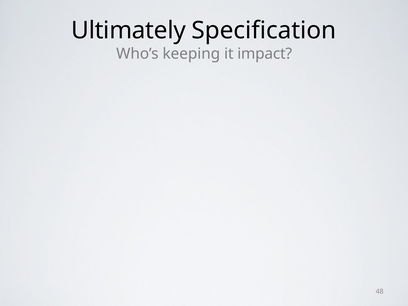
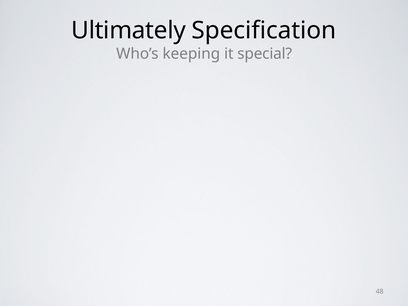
impact: impact -> special (265, 54)
